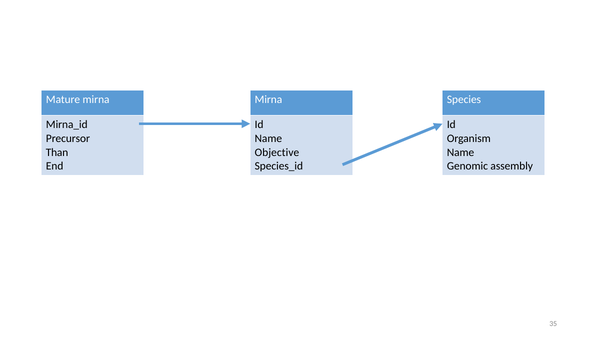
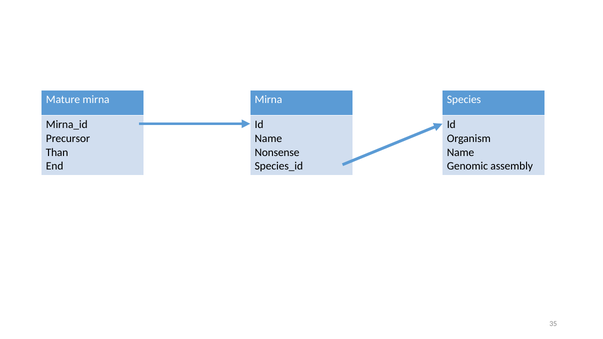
Objective: Objective -> Nonsense (277, 152)
